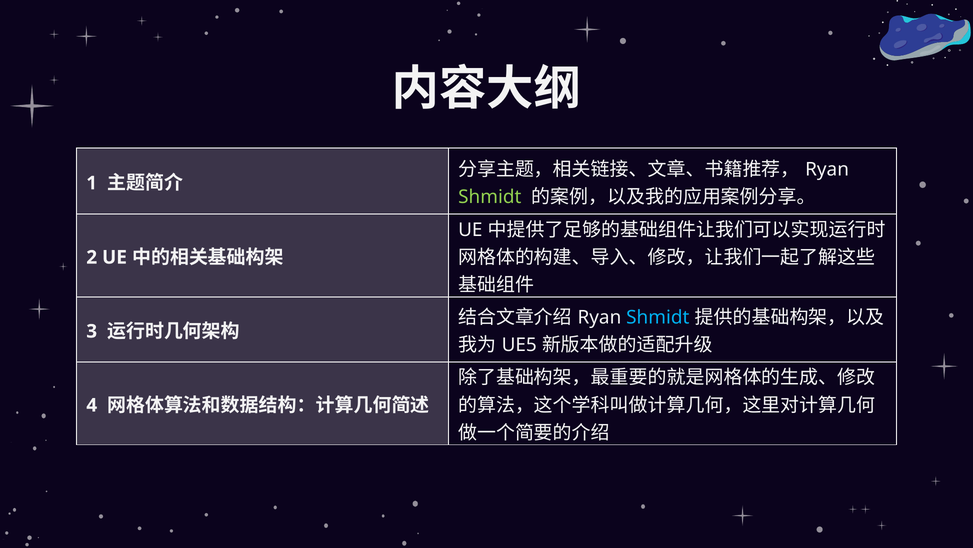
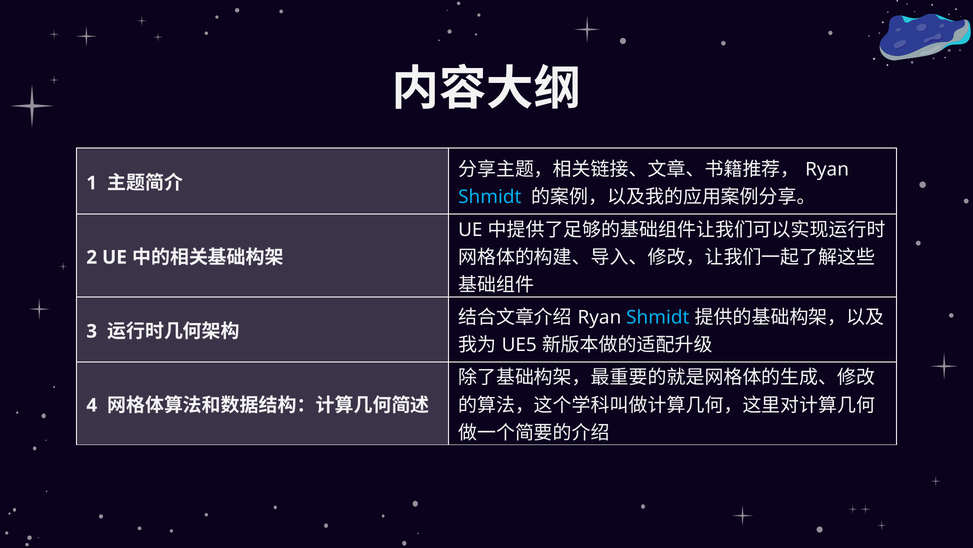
Shmidt colour: light green -> light blue (490, 197)
